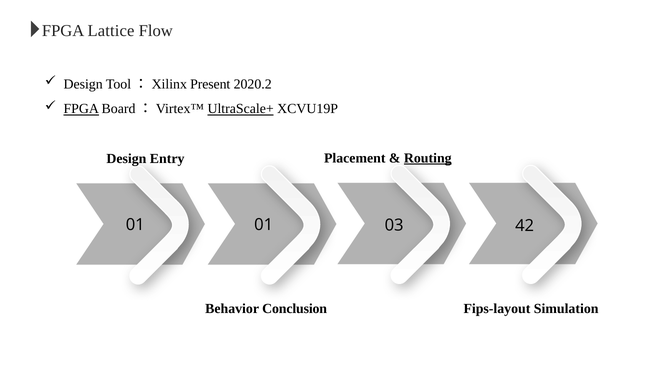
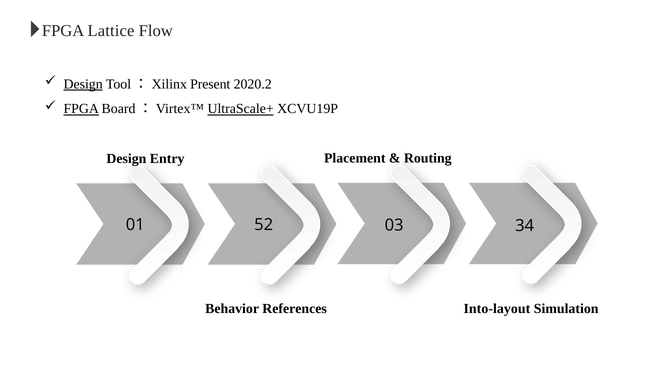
Design underline: none -> present (83, 84)
Routing underline: present -> none (428, 158)
01 01: 01 -> 52 (264, 225)
42: 42 -> 34 (525, 226)
Conclusion: Conclusion -> References (295, 309)
Fips-layout: Fips-layout -> Into-layout (497, 309)
